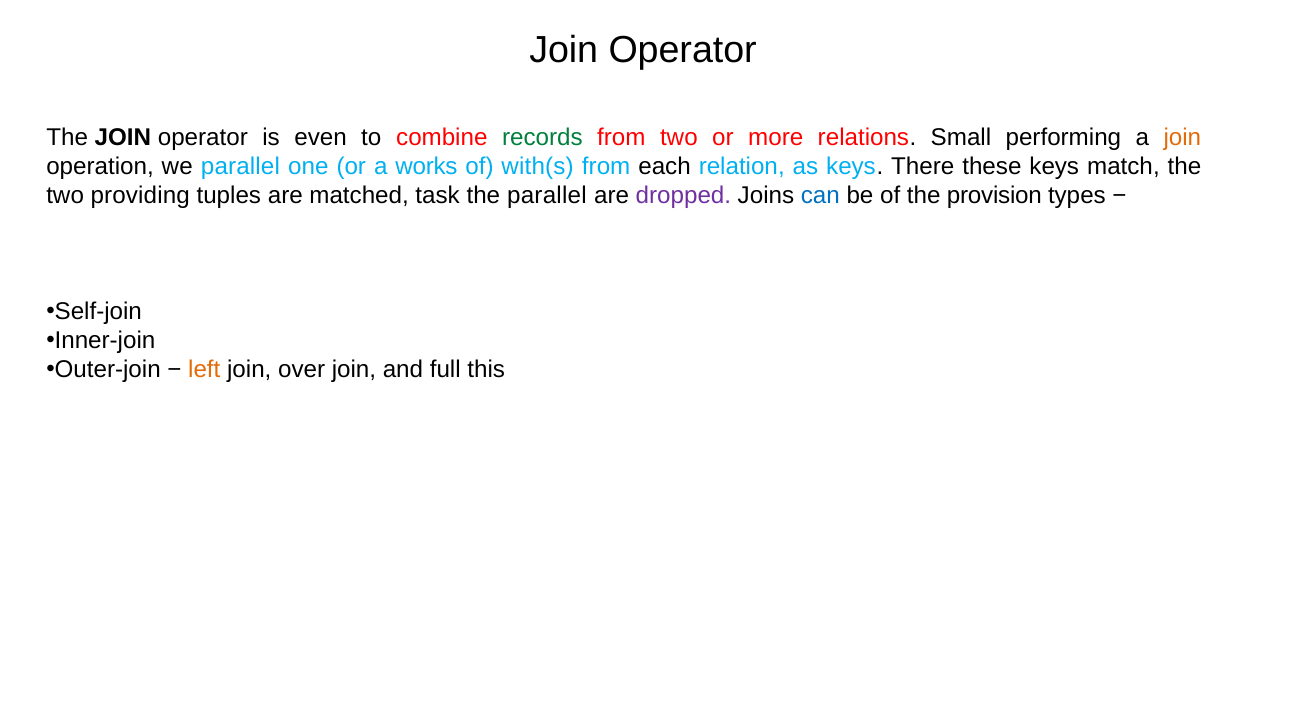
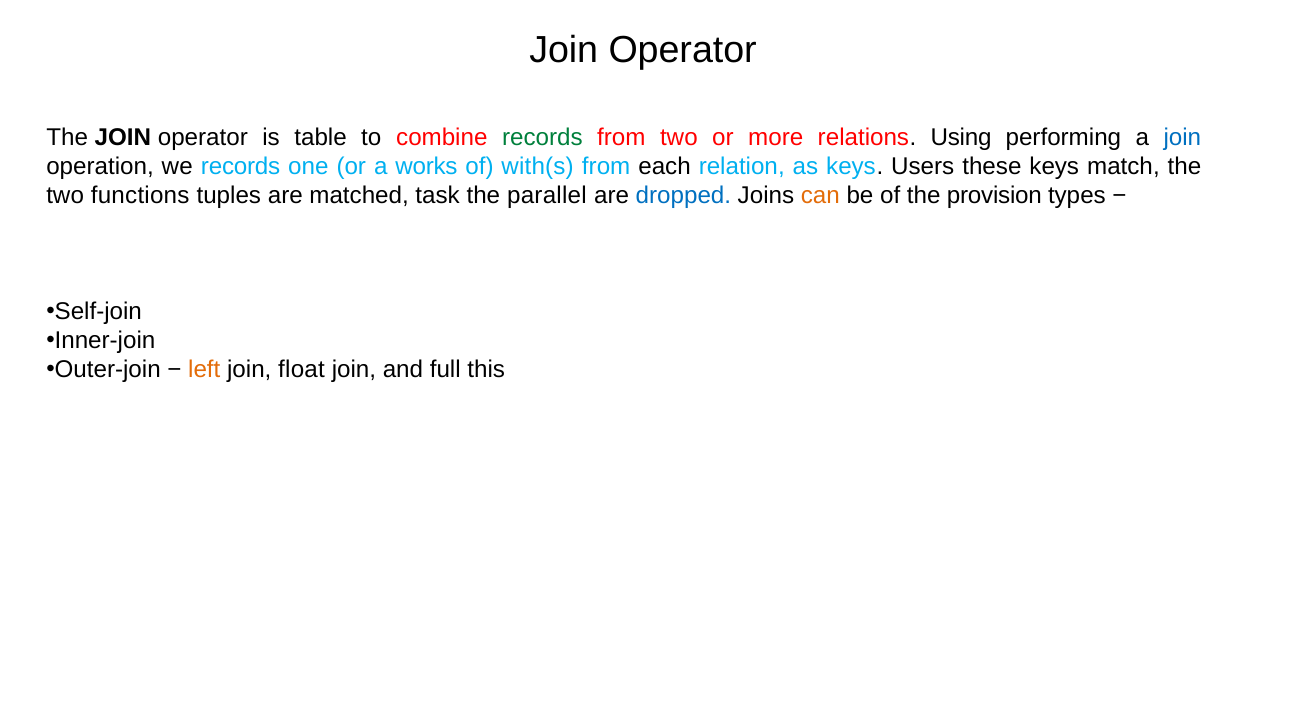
even: even -> table (321, 137)
Small: Small -> Using (961, 137)
join colour: orange -> blue (1182, 137)
we parallel: parallel -> records (241, 166)
There: There -> Users (923, 166)
providing: providing -> functions (140, 195)
dropped colour: purple -> blue (683, 195)
can colour: blue -> orange (820, 195)
over: over -> float (302, 369)
